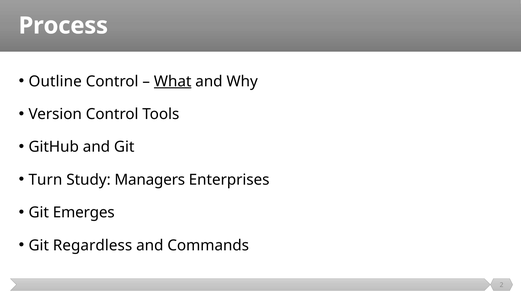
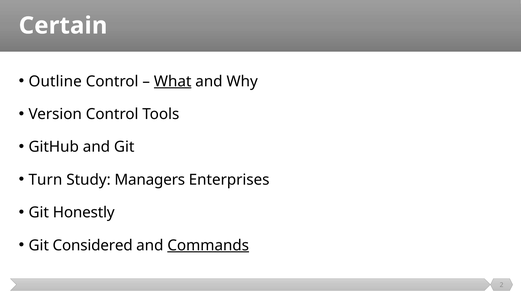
Process: Process -> Certain (63, 26)
Emerges: Emerges -> Honestly (84, 213)
Regardless: Regardless -> Considered (93, 245)
Commands underline: none -> present (208, 245)
